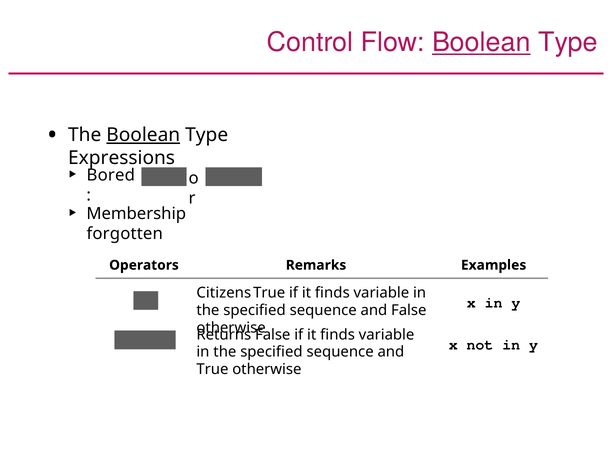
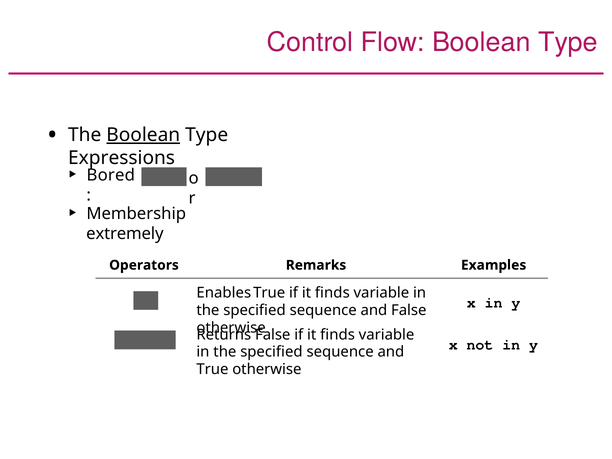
Boolean underline: present -> none (481, 42)
forgotten: forgotten -> extremely (125, 234)
Citizens: Citizens -> Enables (224, 293)
